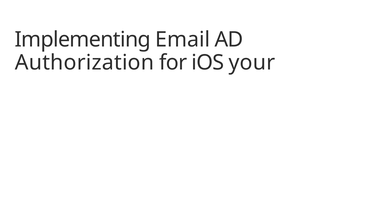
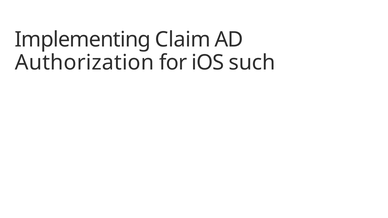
Email: Email -> Claim (183, 39)
your: your -> such (252, 63)
